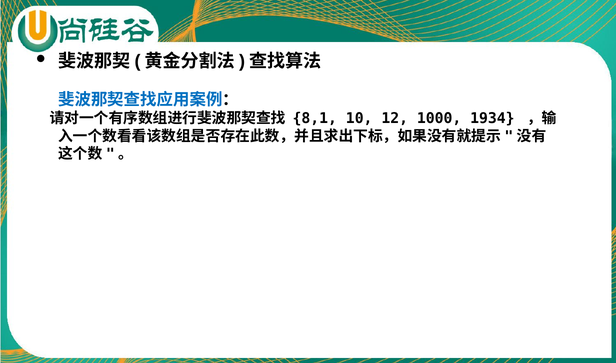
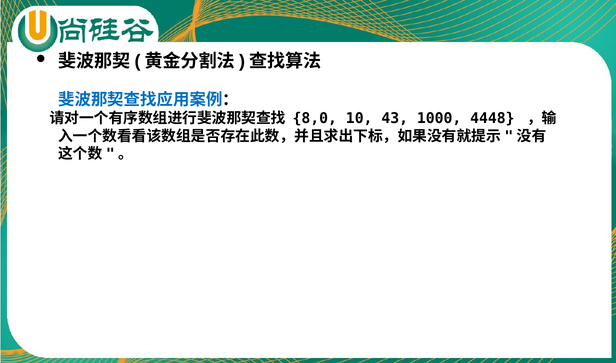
8,1: 8,1 -> 8,0 (315, 118)
12: 12 -> 43 (395, 118)
1934: 1934 -> 4448 (492, 118)
